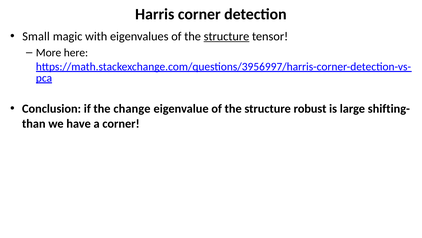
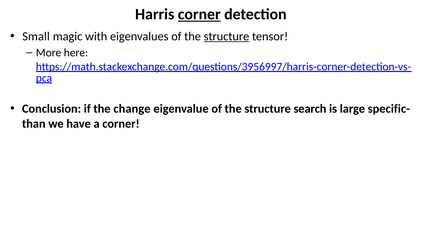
corner underline: none -> present (199, 14)
robust: robust -> search (310, 109)
shifting-: shifting- -> specific- (389, 109)
